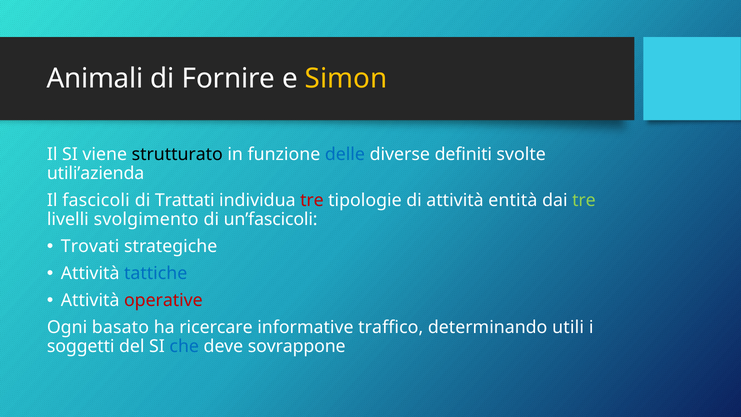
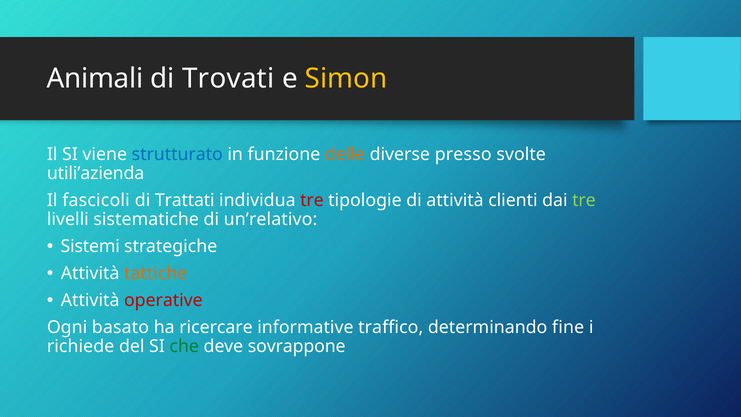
Fornire: Fornire -> Trovati (228, 78)
strutturato colour: black -> blue (177, 154)
delle colour: blue -> orange (345, 154)
definiti: definiti -> presso (463, 154)
entità: entità -> clienti (513, 200)
svolgimento: svolgimento -> sistematiche (146, 220)
un’fascicoli: un’fascicoli -> un’relativo (270, 220)
Trovati: Trovati -> Sistemi (90, 246)
tattiche colour: blue -> orange (156, 273)
utili: utili -> fine (568, 327)
soggetti: soggetti -> richiede (81, 346)
che colour: blue -> green (184, 346)
